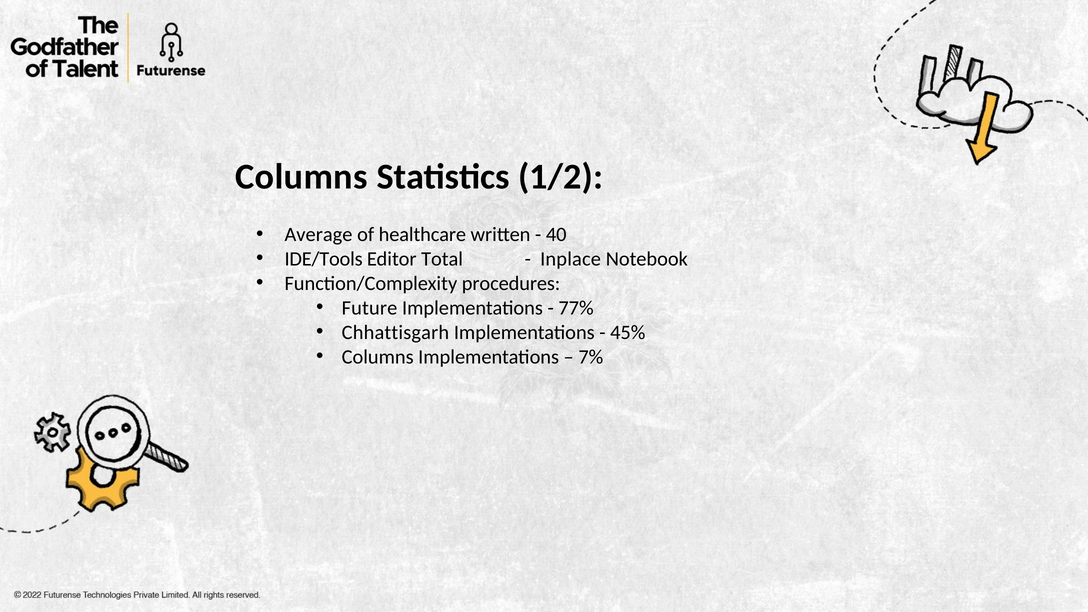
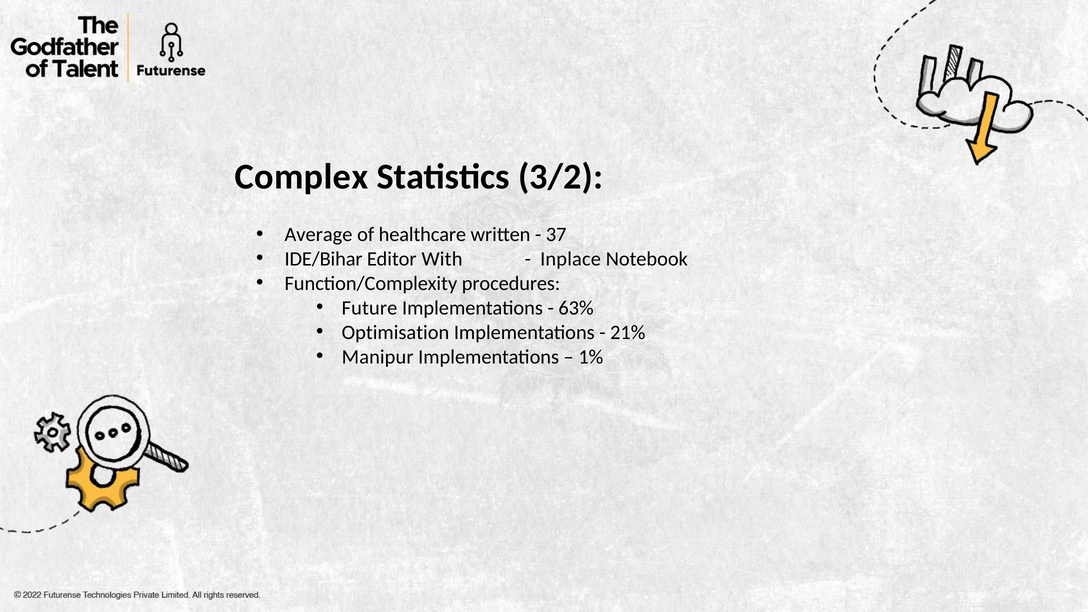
Columns: Columns -> Complex (301, 177)
1/2: 1/2 -> 3/2 (561, 177)
40: 40 -> 37 (556, 234)
IDE/Tools: IDE/Tools -> IDE/Bihar (324, 259)
Total: Total -> With (442, 259)
77%: 77% -> 63% (576, 308)
Chhattisgarh: Chhattisgarh -> Optimisation (395, 332)
45%: 45% -> 21% (628, 332)
Columns: Columns -> Manipur (378, 357)
7%: 7% -> 1% (591, 357)
